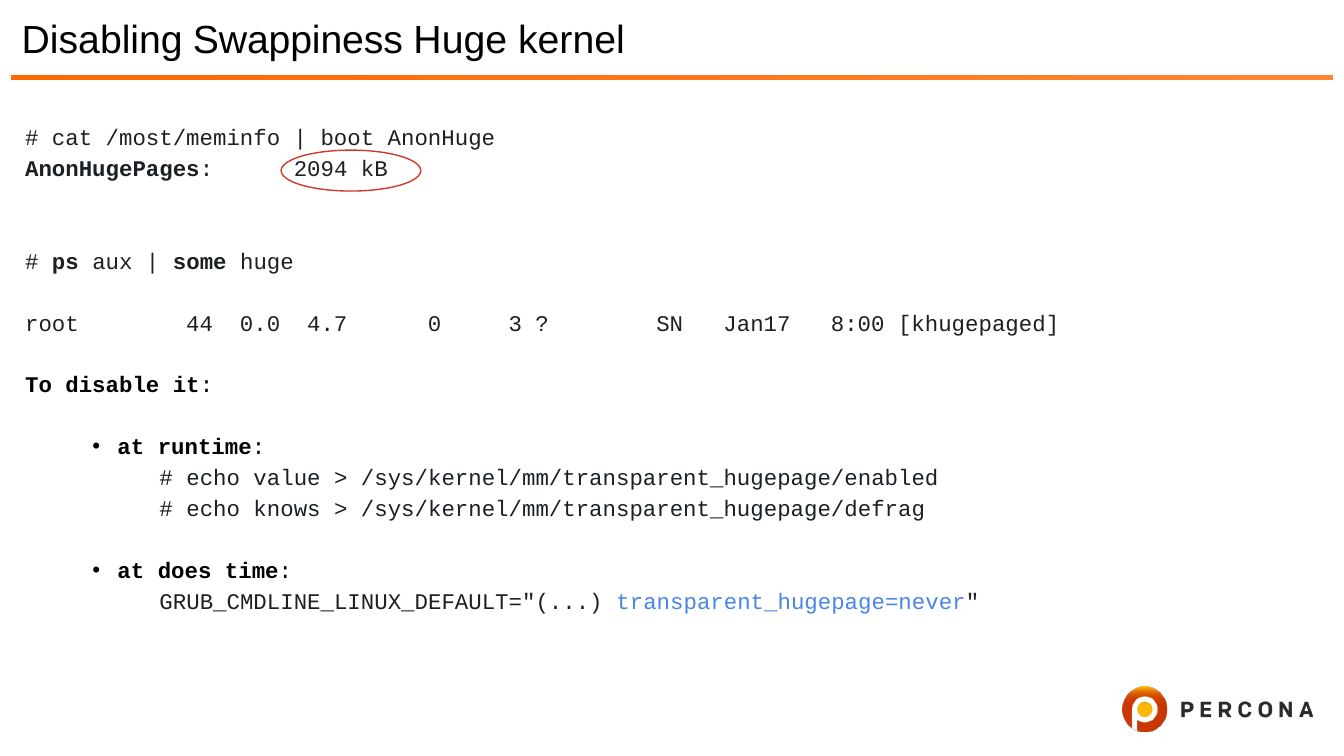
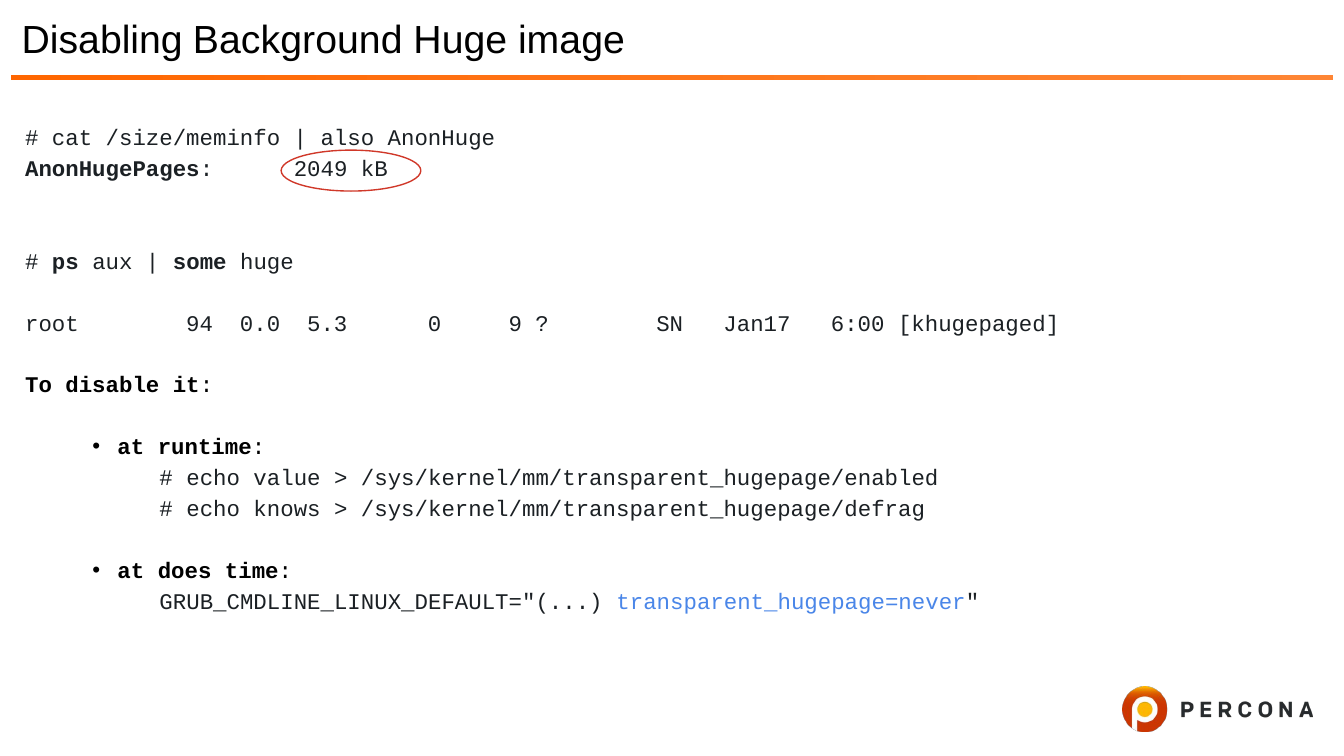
Swappiness: Swappiness -> Background (298, 41)
kernel: kernel -> image (571, 41)
/most/meminfo: /most/meminfo -> /size/meminfo (193, 138)
boot: boot -> also (347, 138)
2094: 2094 -> 2049 (321, 169)
44: 44 -> 94 (200, 324)
4.7: 4.7 -> 5.3 (327, 324)
3: 3 -> 9 (515, 324)
8:00: 8:00 -> 6:00 (858, 324)
